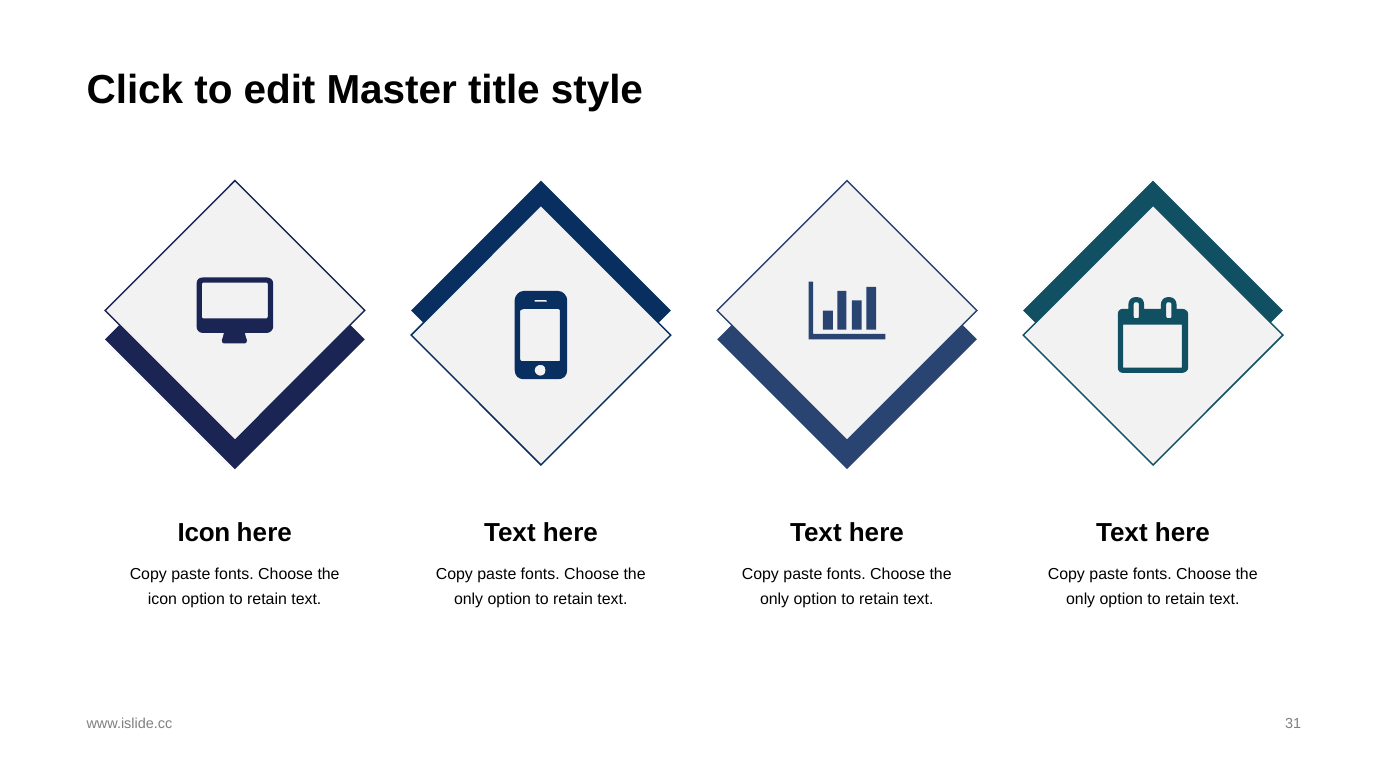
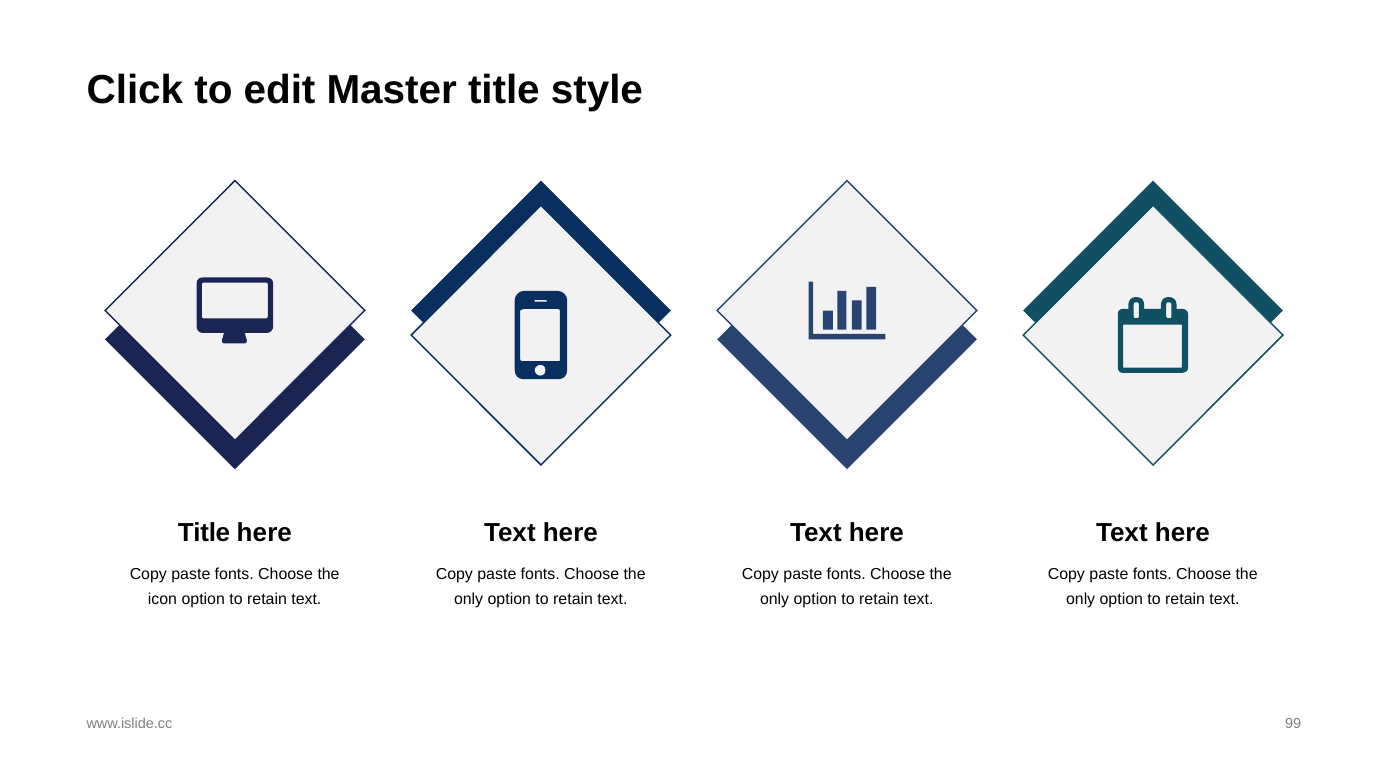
Icon: Icon -> Title (204, 533)
31: 31 -> 99 (1293, 723)
